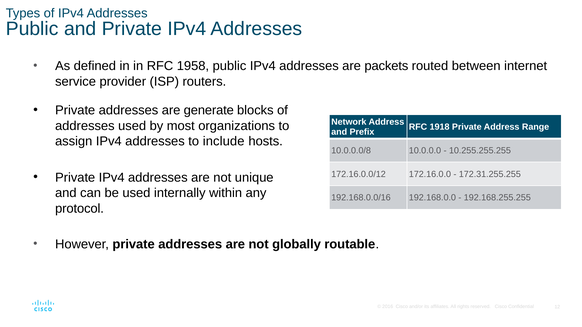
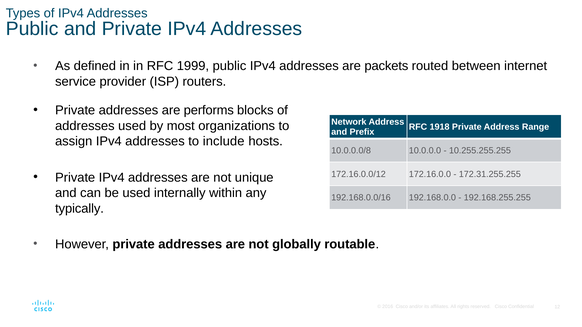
1958: 1958 -> 1999 (193, 66)
generate: generate -> performs (209, 110)
protocol: protocol -> typically (80, 209)
